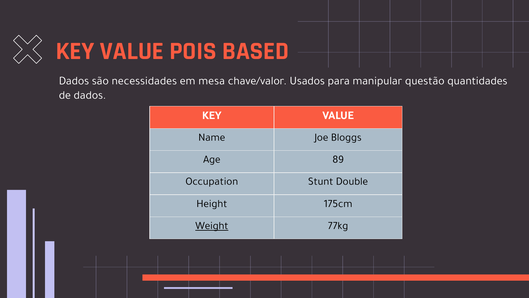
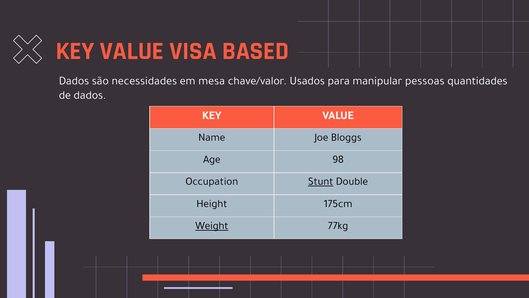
POIS: POIS -> VISA (193, 51)
questão: questão -> pessoas (425, 81)
89: 89 -> 98 (338, 159)
Stunt underline: none -> present (321, 181)
